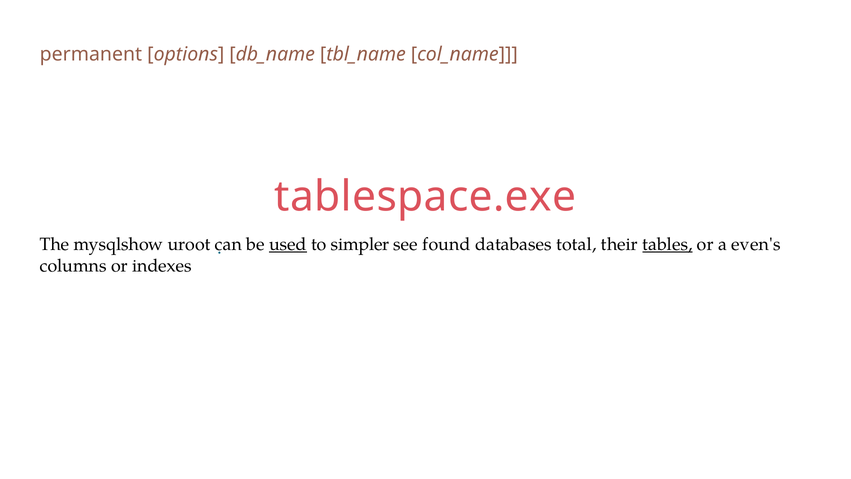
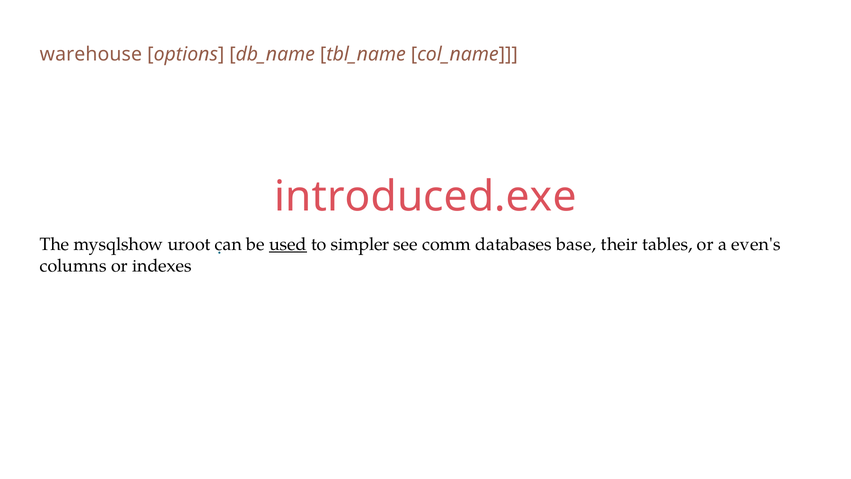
permanent: permanent -> warehouse (91, 54)
tablespace.exe: tablespace.exe -> introduced.exe (425, 197)
found: found -> comm (447, 244)
total: total -> base (576, 244)
tables underline: present -> none (667, 244)
